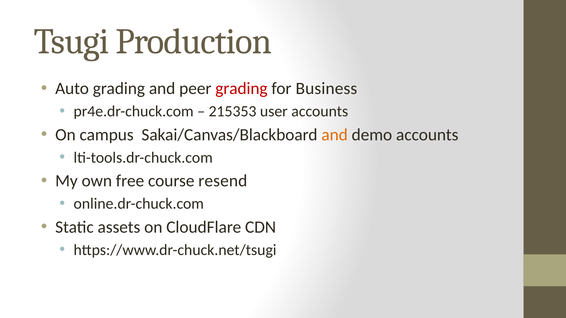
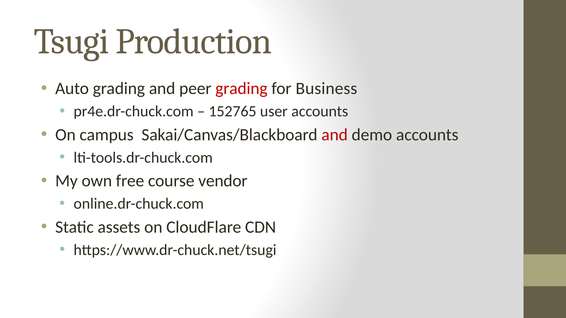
215353: 215353 -> 152765 (233, 112)
and colour: orange -> red (335, 135)
resend: resend -> vendor (223, 181)
